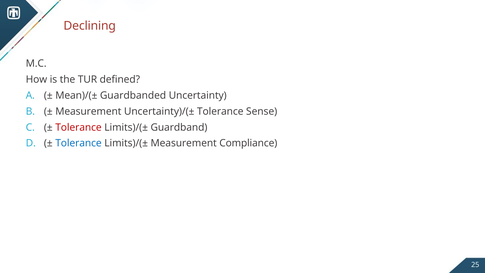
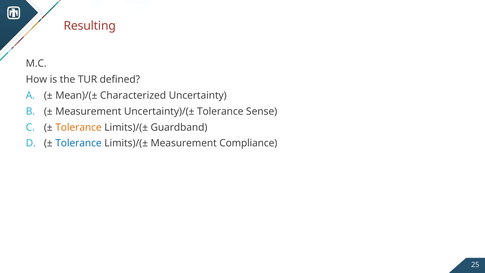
Declining: Declining -> Resulting (90, 26)
Guardbanded: Guardbanded -> Characterized (133, 95)
Tolerance colour: red -> orange (79, 127)
